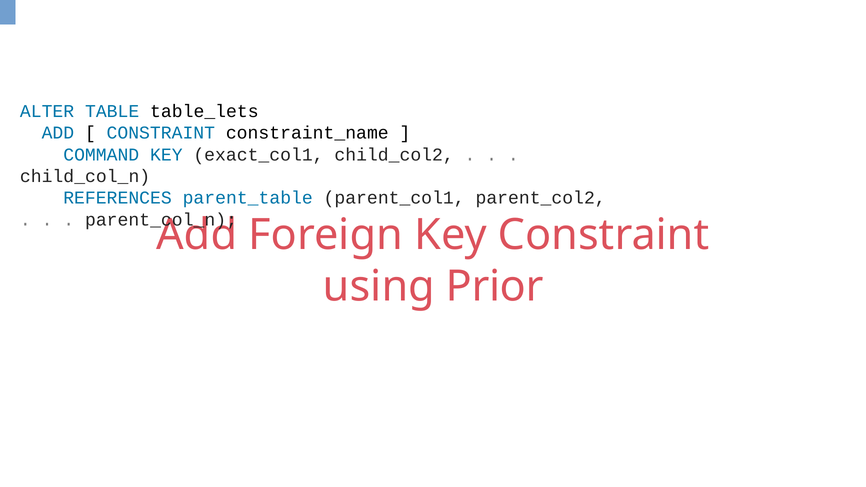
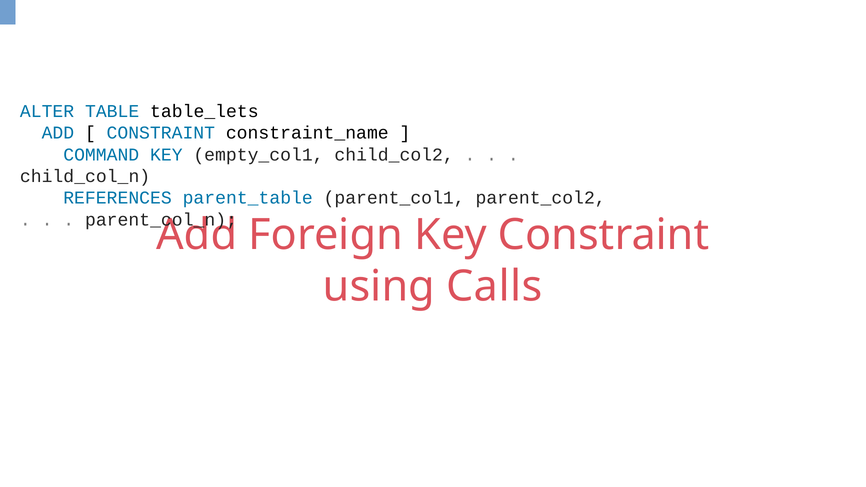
exact_col1: exact_col1 -> empty_col1 (258, 155)
Prior: Prior -> Calls (494, 287)
